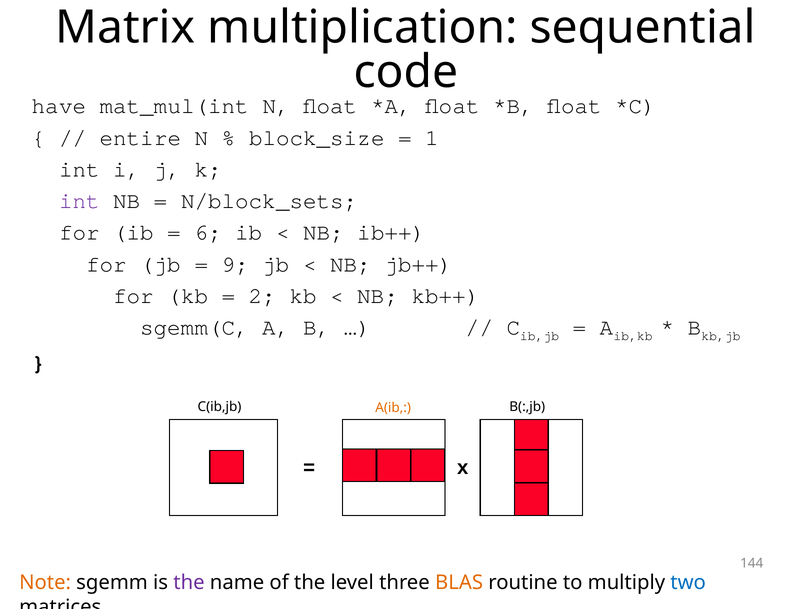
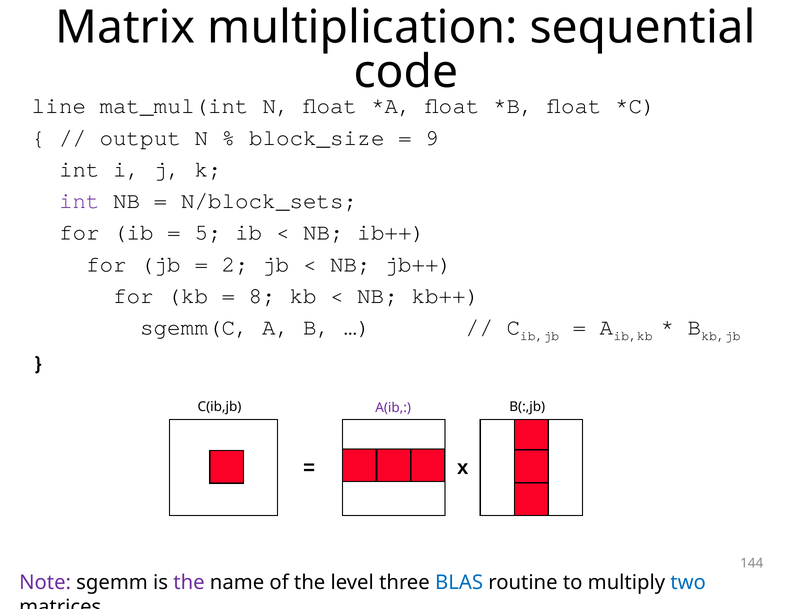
have: have -> line (59, 106)
entire: entire -> output (140, 138)
1: 1 -> 9 (432, 138)
6: 6 -> 5 (208, 232)
9: 9 -> 2 (235, 264)
2: 2 -> 8 (262, 296)
A(ib colour: orange -> purple (393, 408)
Note colour: orange -> purple (45, 583)
BLAS colour: orange -> blue (459, 583)
